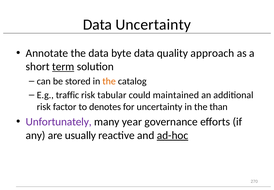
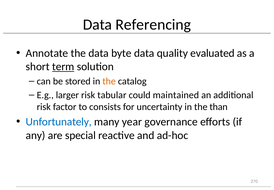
Data Uncertainty: Uncertainty -> Referencing (153, 24)
approach: approach -> evaluated (212, 53)
traffic: traffic -> larger (67, 95)
denotes: denotes -> consists (105, 107)
Unfortunately colour: purple -> blue (59, 122)
usually: usually -> special (80, 135)
ad-hoc underline: present -> none (173, 135)
